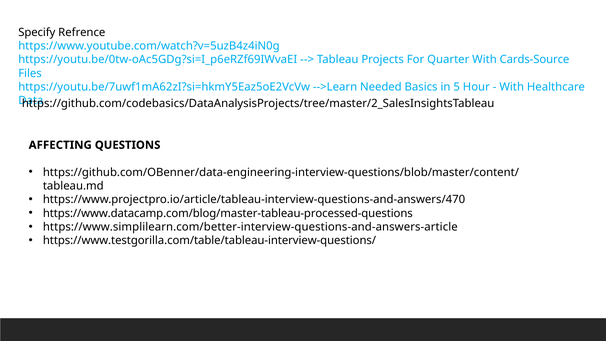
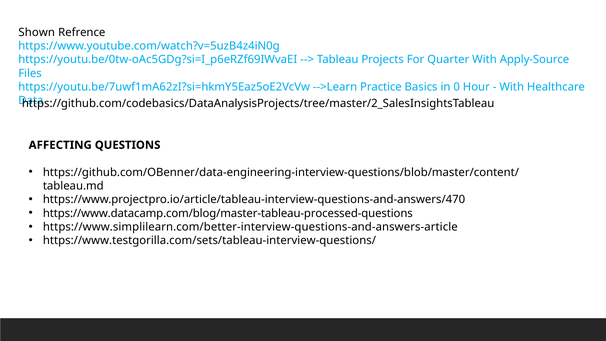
Specify: Specify -> Shown (37, 32)
Cards-Source: Cards-Source -> Apply-Source (535, 60)
Needed: Needed -> Practice (381, 87)
5: 5 -> 0 (457, 87)
https://www.testgorilla.com/table/tableau-interview-questions/: https://www.testgorilla.com/table/tableau-interview-questions/ -> https://www.testgorilla.com/sets/tableau-interview-questions/ (209, 240)
